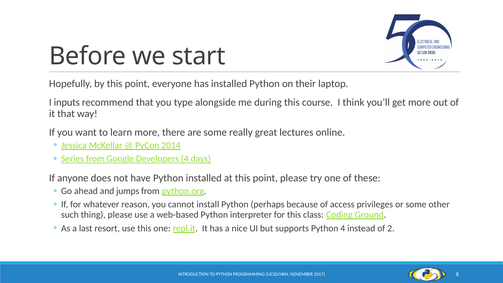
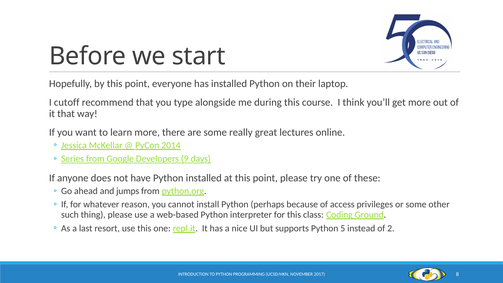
inputs: inputs -> cutoff (67, 102)
Developers 4: 4 -> 9 (185, 159)
Python 4: 4 -> 5 (343, 228)
